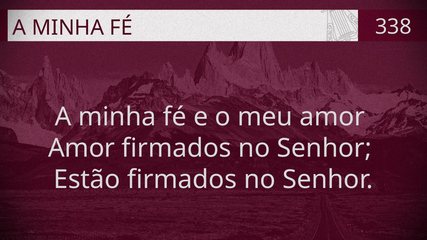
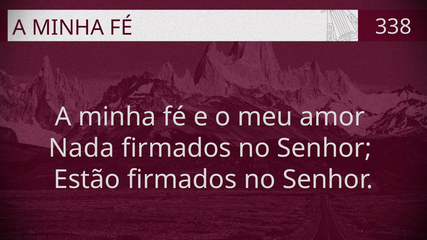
Amor: Amor -> Nada (81, 148)
